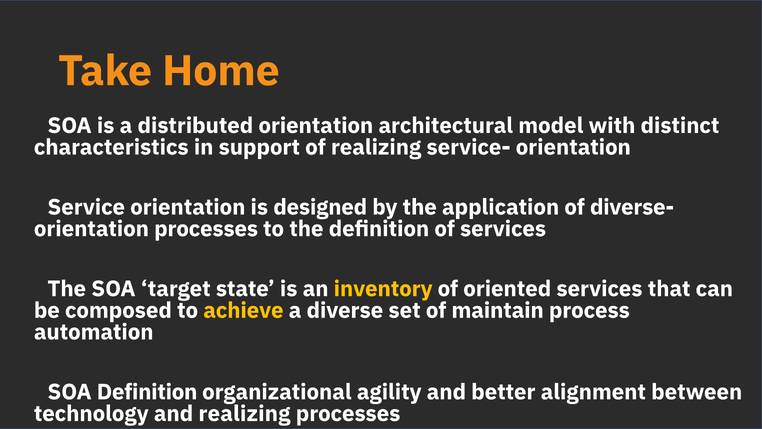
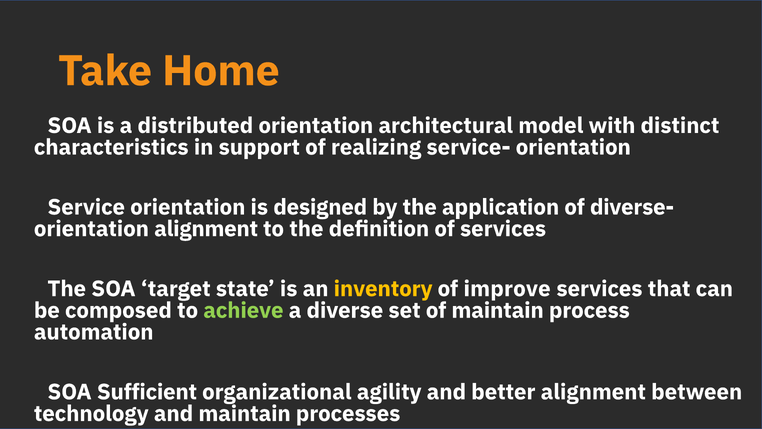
orientation processes: processes -> alignment (206, 229)
oriented: oriented -> improve (507, 289)
achieve colour: yellow -> light green (243, 310)
Definition: Definition -> Sufficient (147, 392)
and realizing: realizing -> maintain (245, 413)
